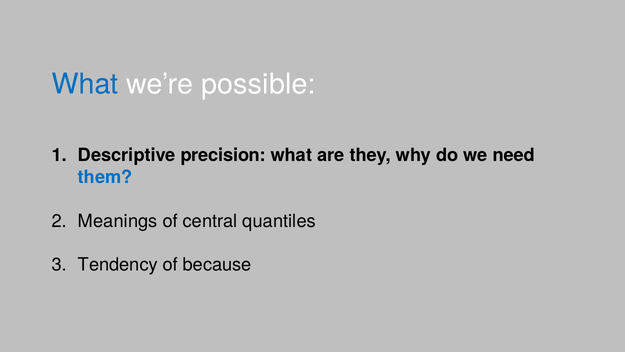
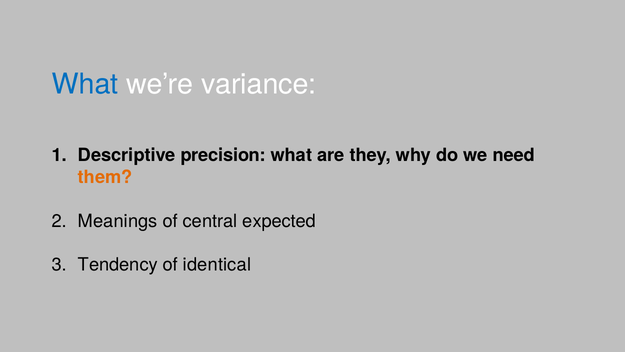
possible: possible -> variance (259, 84)
them colour: blue -> orange (105, 177)
quantiles: quantiles -> expected (279, 221)
because: because -> identical (217, 265)
